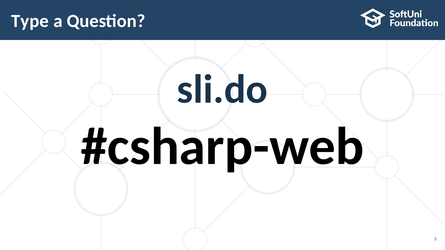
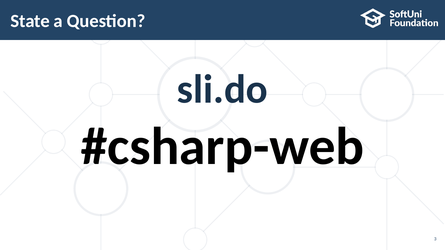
Type: Type -> State (30, 21)
